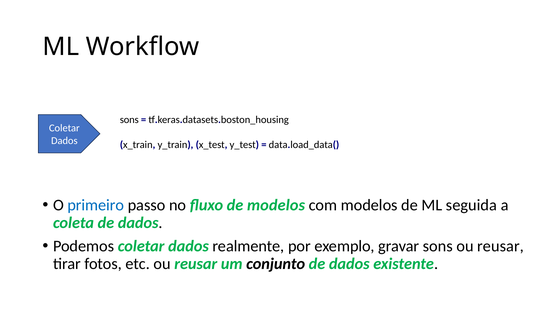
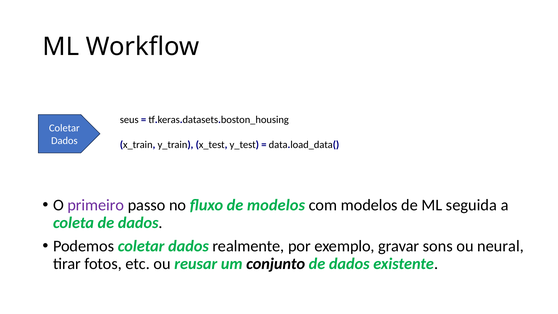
sons: sons -> seus (129, 120)
primeiro colour: blue -> purple (96, 205)
sons ou reusar: reusar -> neural (501, 246)
